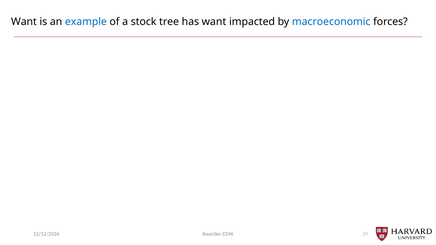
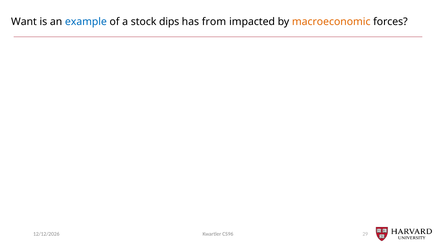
tree: tree -> dips (169, 22)
has want: want -> from (214, 22)
macroeconomic colour: blue -> orange (331, 22)
